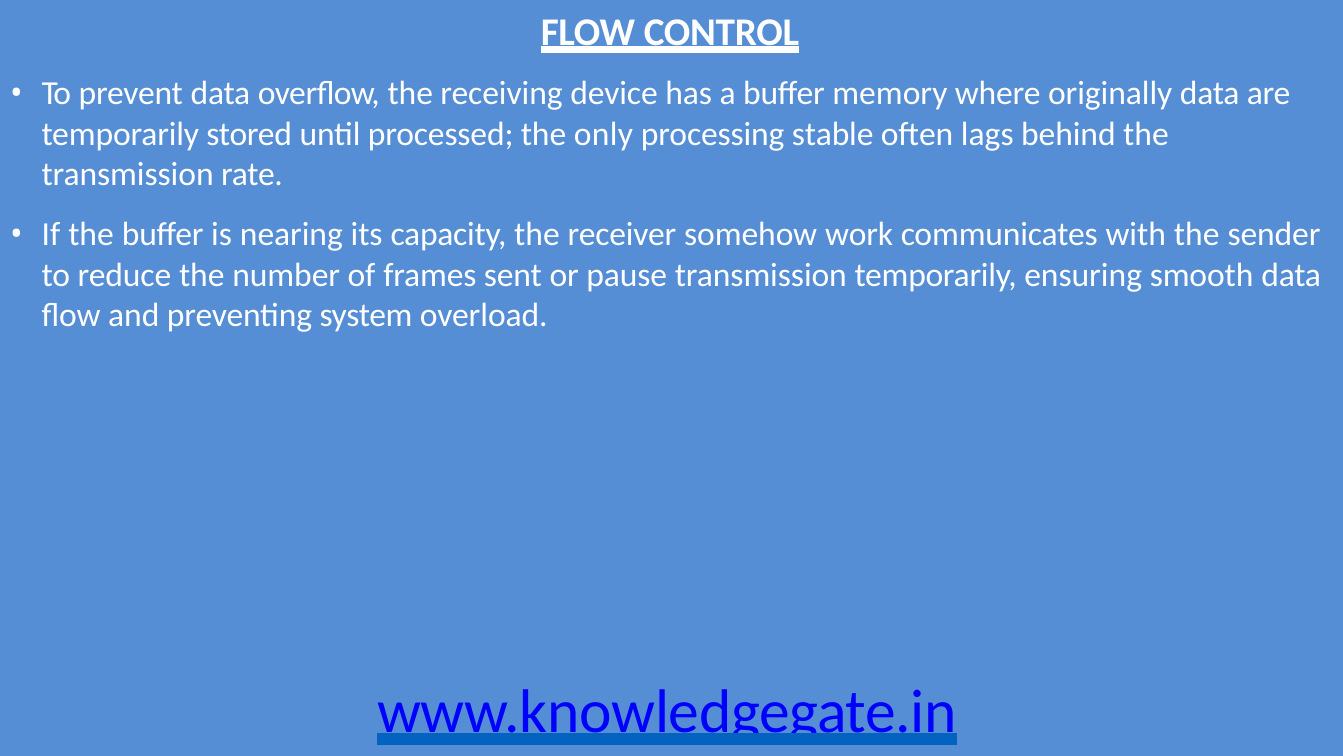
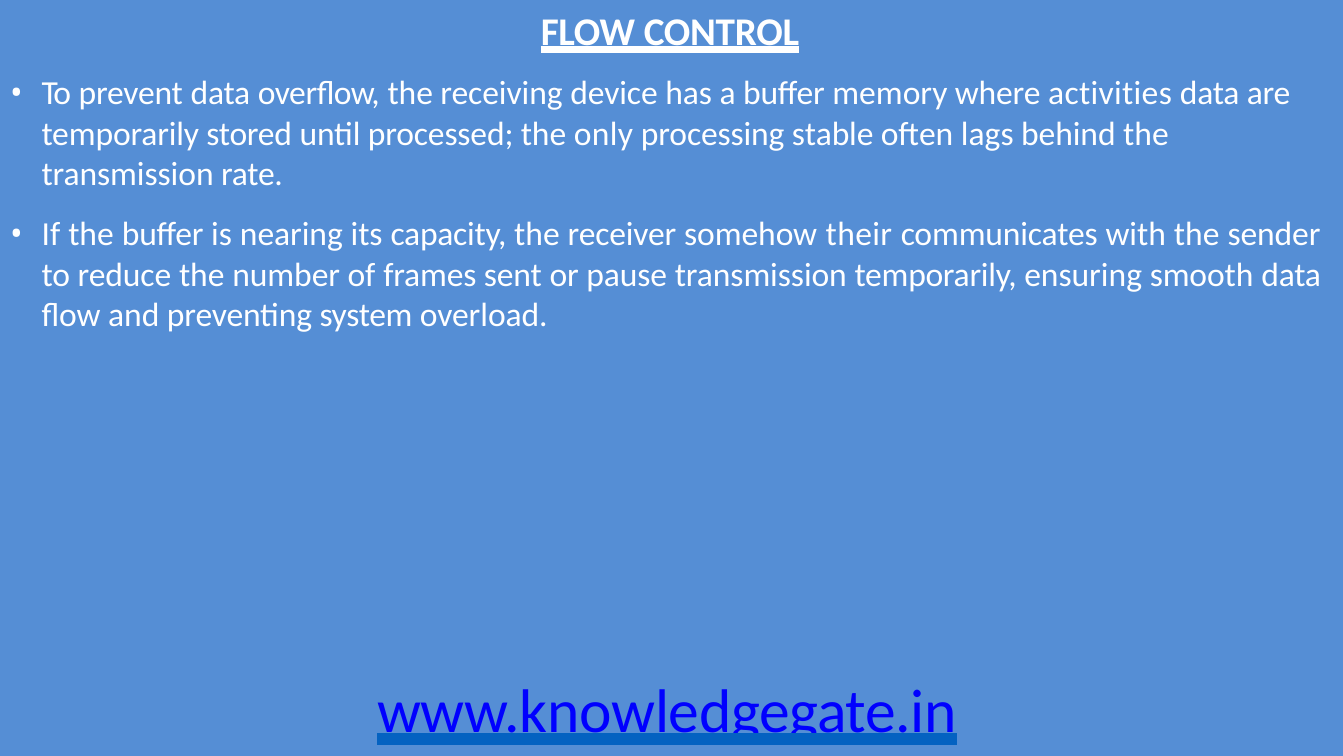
originally: originally -> activities (1110, 94)
work: work -> their (859, 235)
